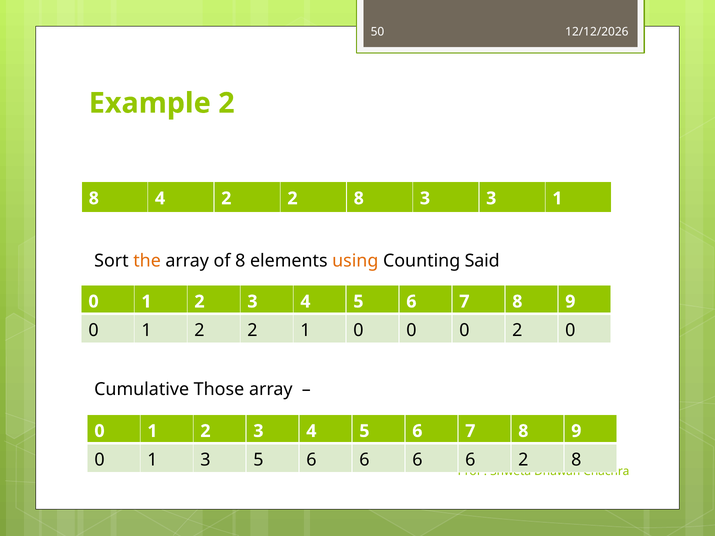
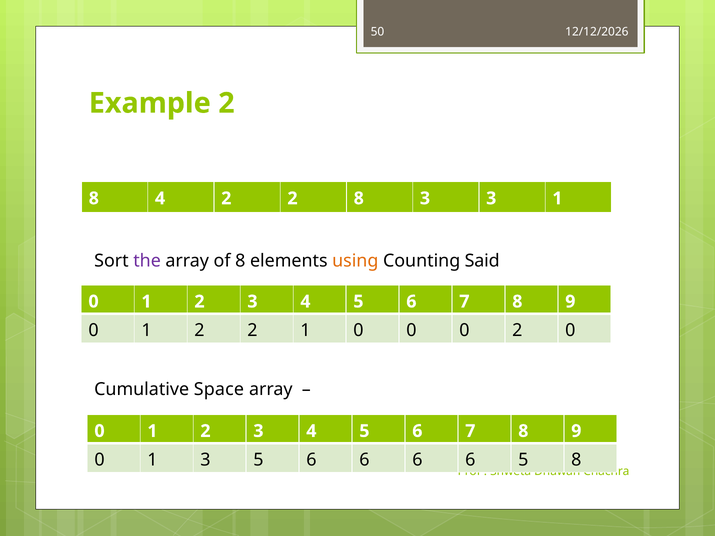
the colour: orange -> purple (147, 261)
Those: Those -> Space (219, 390)
6 2: 2 -> 5 (523, 460)
